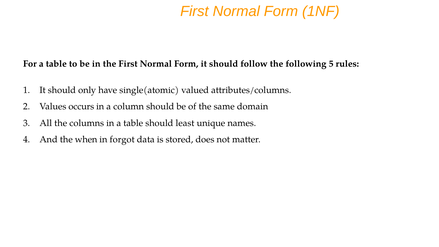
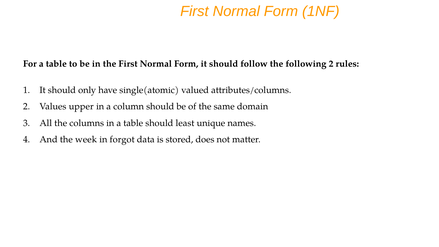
following 5: 5 -> 2 (331, 64)
occurs: occurs -> upper (81, 107)
when: when -> week (86, 140)
